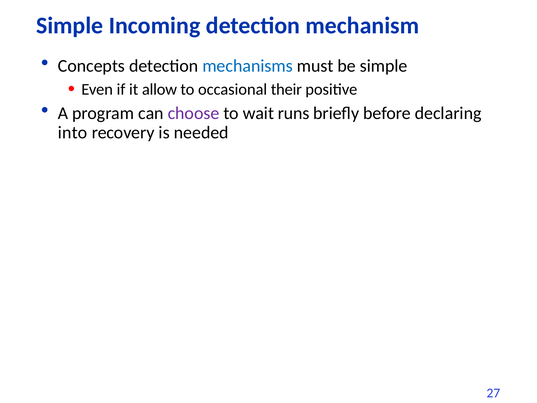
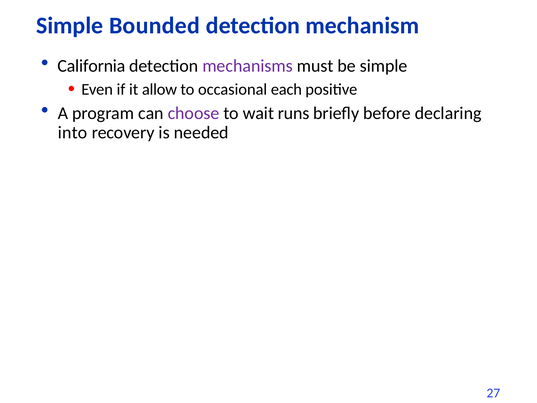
Incoming: Incoming -> Bounded (154, 26)
Concepts: Concepts -> California (92, 66)
mechanisms colour: blue -> purple (248, 66)
their: their -> each (286, 89)
